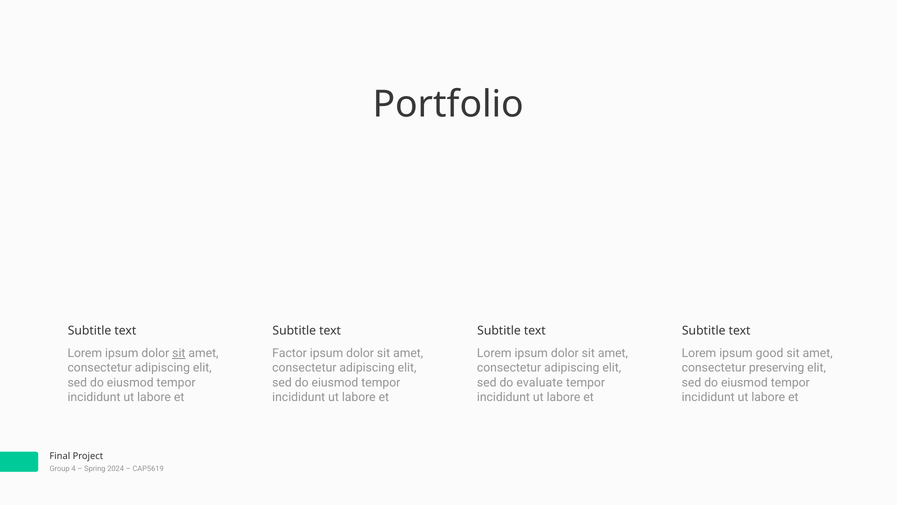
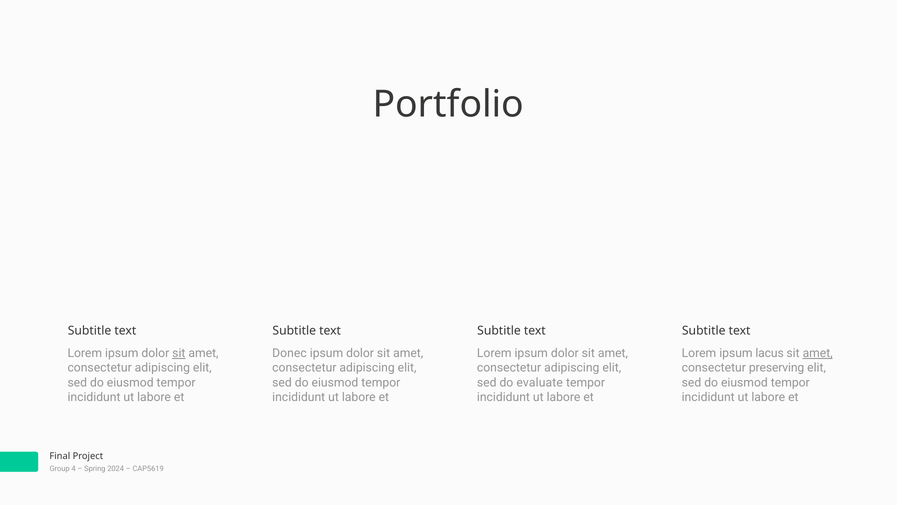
Factor: Factor -> Donec (289, 353)
good: good -> lacus (770, 353)
amet underline: none -> present (818, 353)
